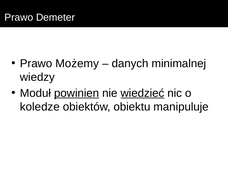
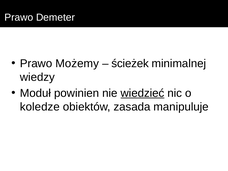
danych: danych -> ścieżek (130, 63)
powinien underline: present -> none (77, 93)
obiektu: obiektu -> zasada (132, 107)
